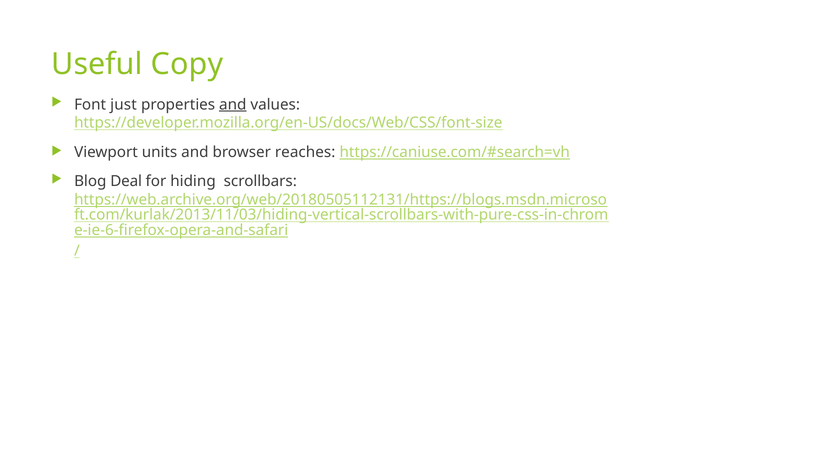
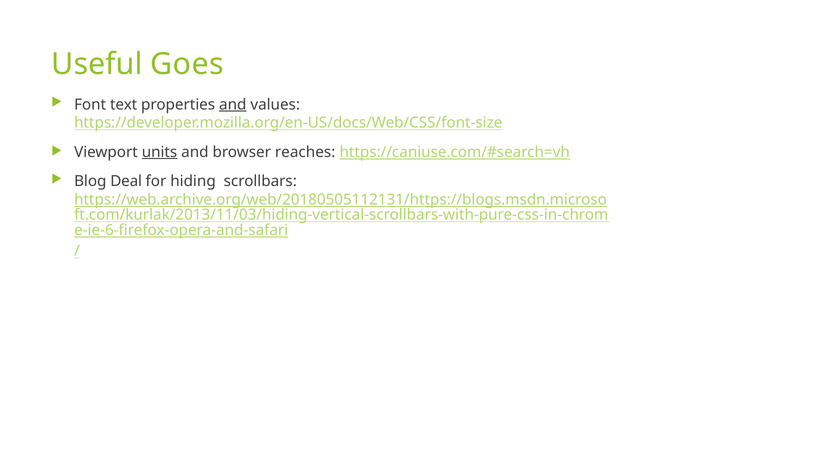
Copy: Copy -> Goes (187, 64)
just: just -> text (124, 105)
units underline: none -> present (160, 152)
